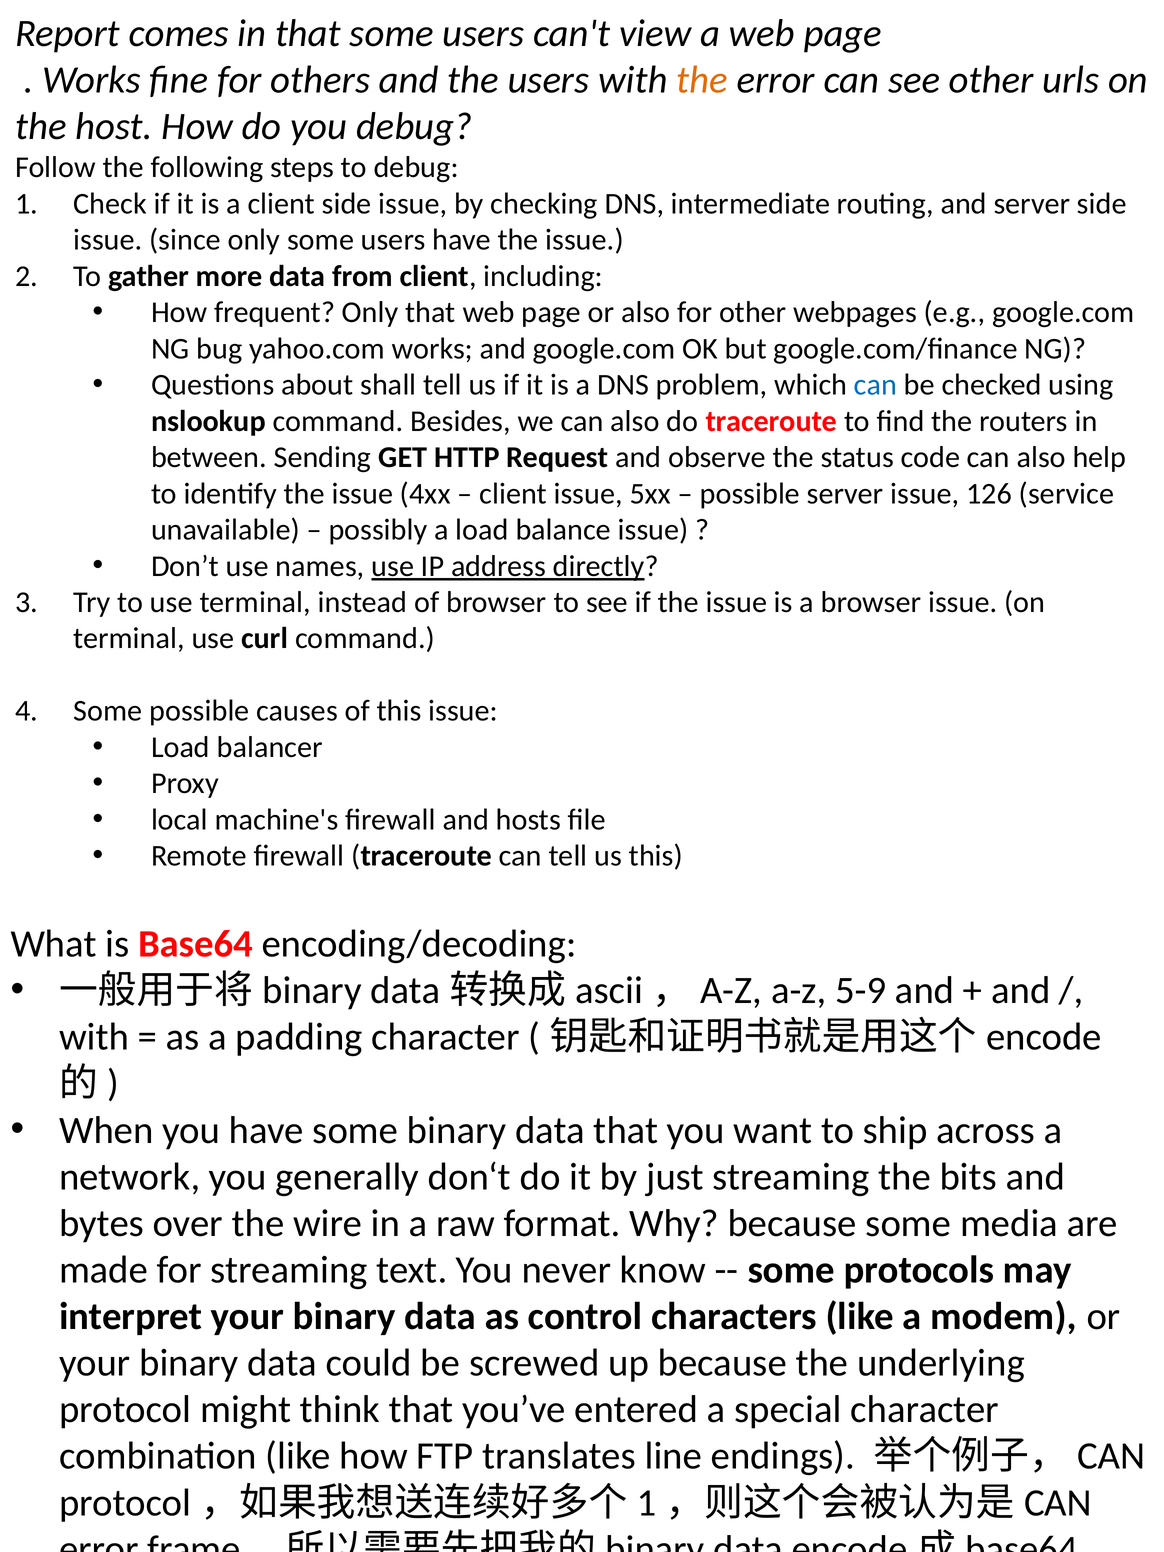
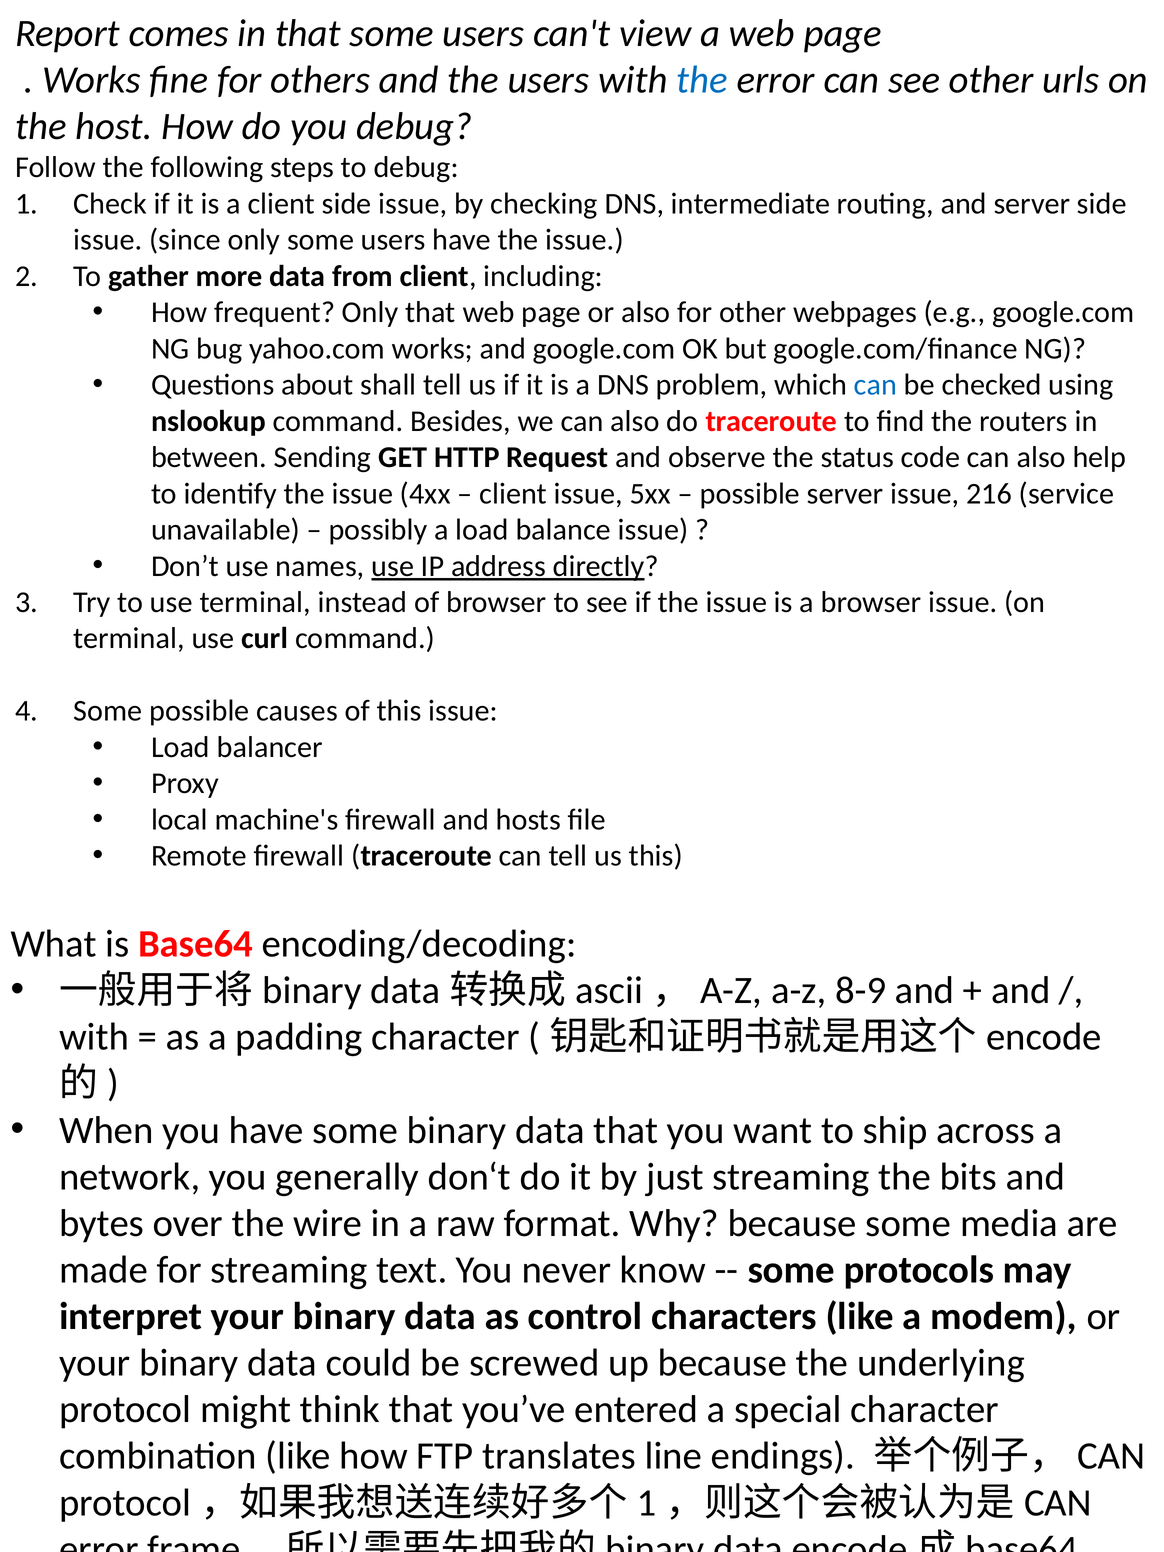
the colour: orange -> blue (702, 80)
126: 126 -> 216 (989, 494)
5-9: 5-9 -> 8-9 (861, 991)
